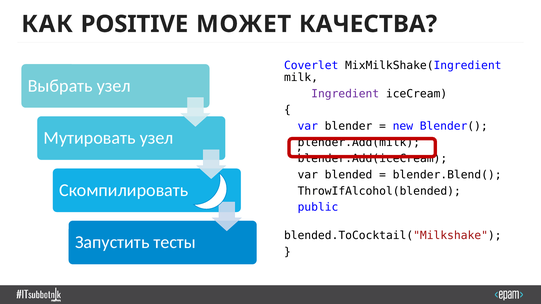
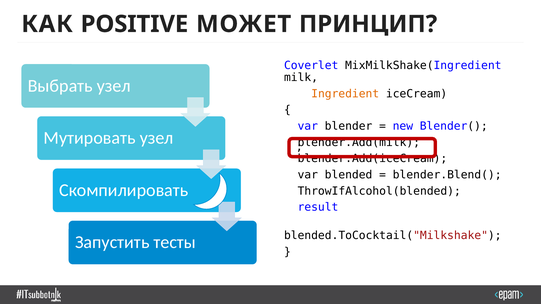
КАЧЕСТВА: КАЧЕСТВА -> ПРИНЦИП (368, 24)
Ingredient colour: purple -> orange (345, 94)
public: public -> result (318, 207)
